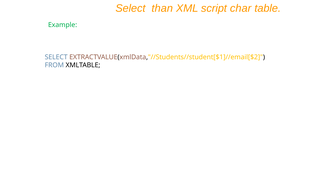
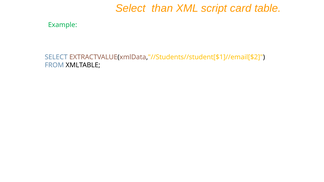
char: char -> card (241, 8)
